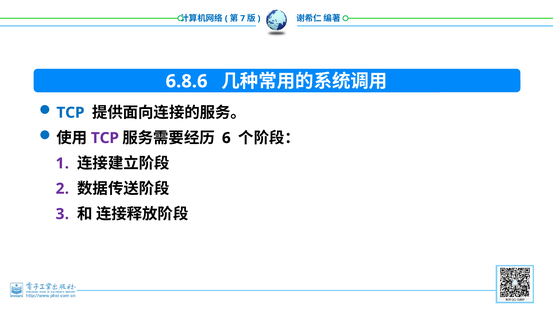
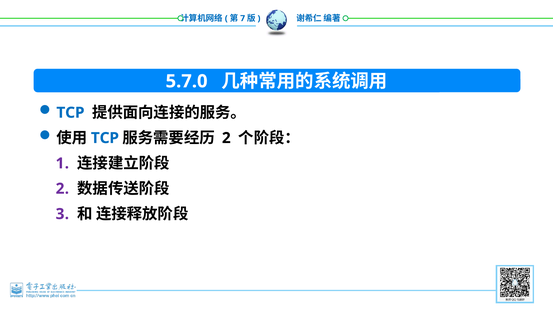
6.8.6: 6.8.6 -> 5.7.0 (187, 81)
TCP colour: purple -> blue (105, 138)
6: 6 -> 2 (226, 138)
